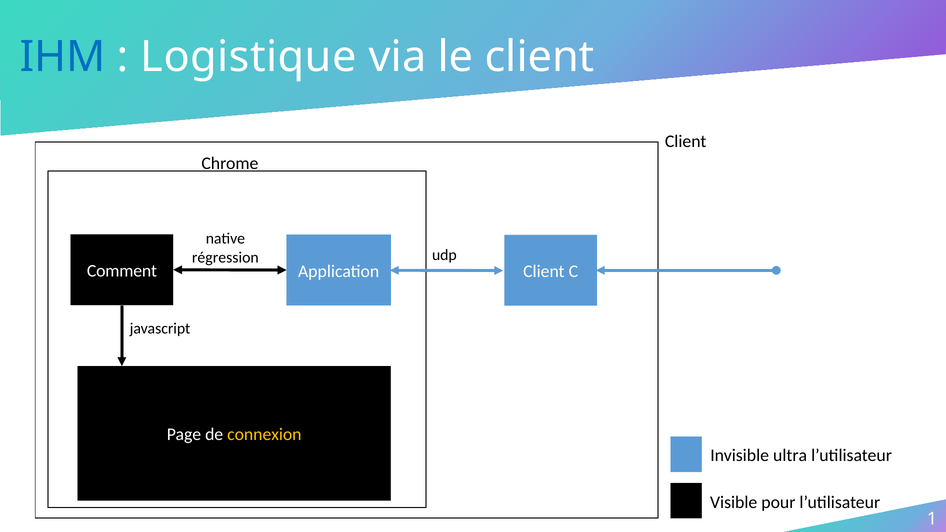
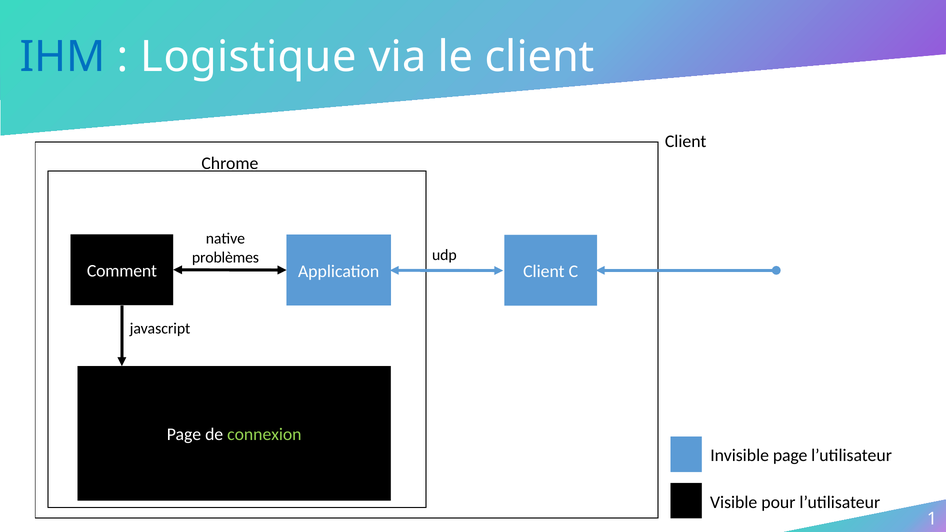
régression: régression -> problèmes (225, 258)
connexion colour: yellow -> light green (264, 435)
Invisible ultra: ultra -> page (790, 455)
